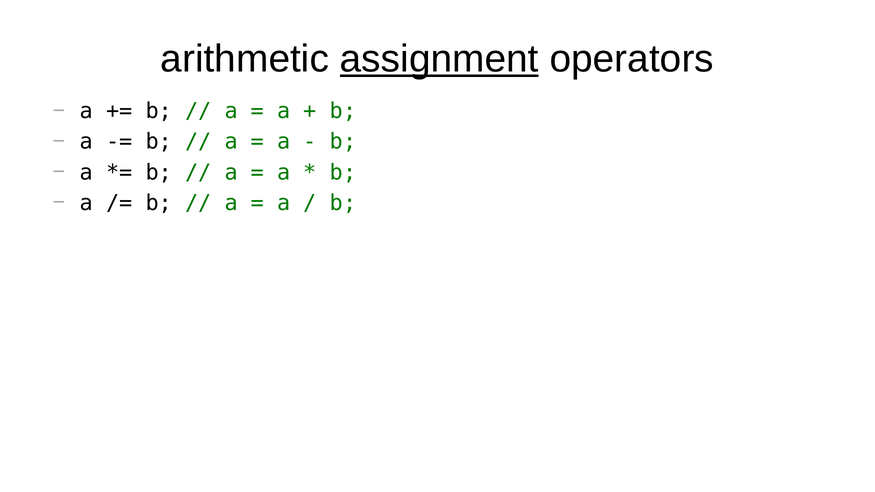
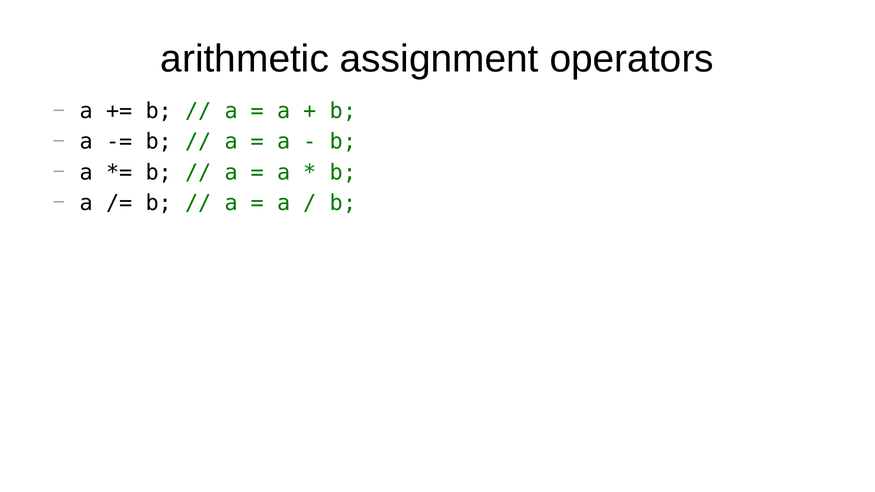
assignment underline: present -> none (439, 59)
